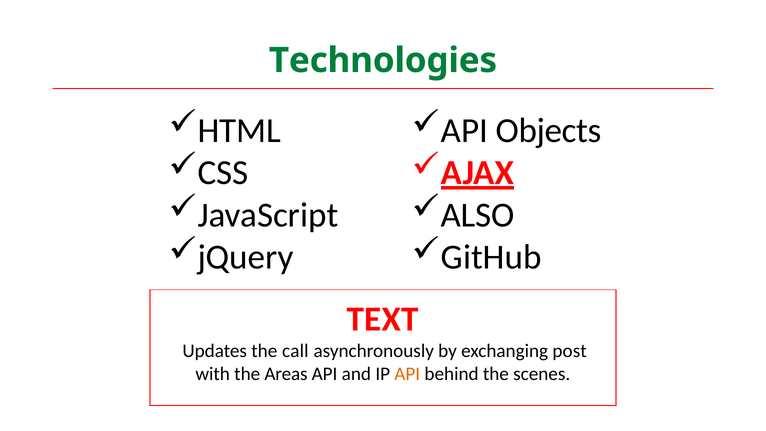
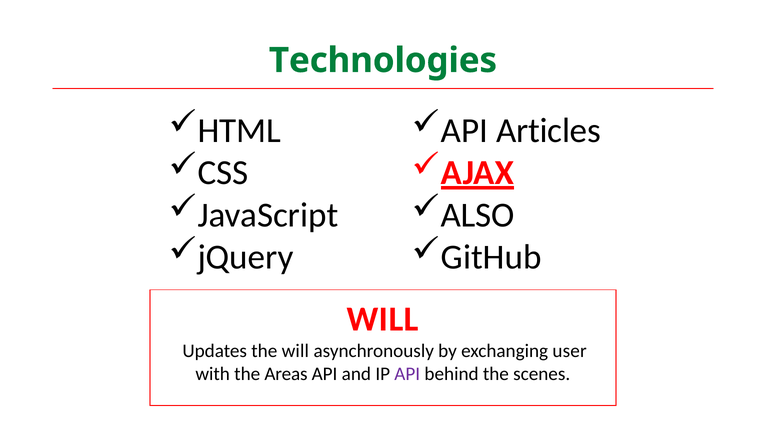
Objects: Objects -> Articles (548, 131)
TEXT: TEXT -> WILL (383, 319)
the call: call -> will (295, 351)
post: post -> user (570, 351)
API colour: orange -> purple (407, 374)
